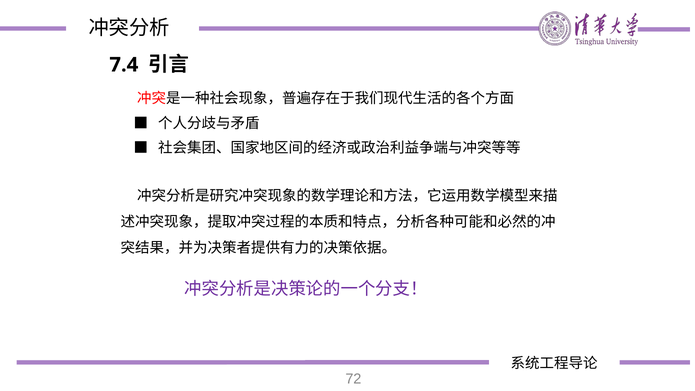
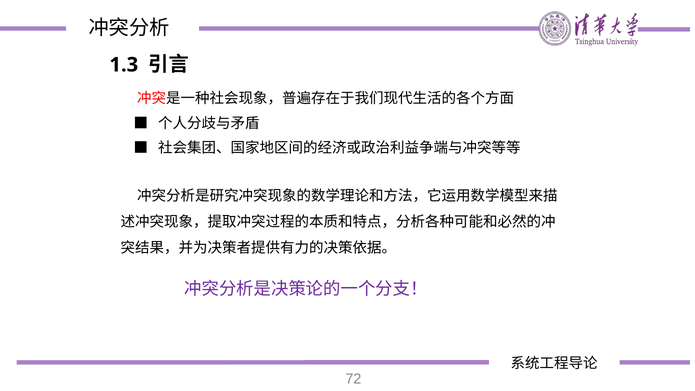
7.4: 7.4 -> 1.3 (124, 65)
